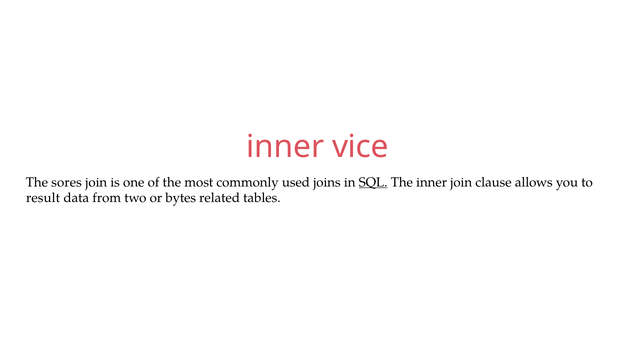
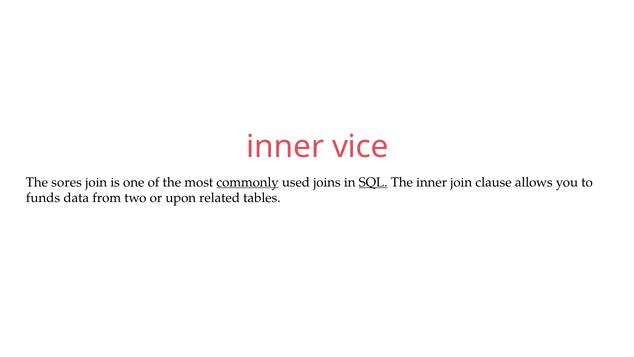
commonly underline: none -> present (248, 182)
result: result -> funds (43, 198)
bytes: bytes -> upon (181, 198)
